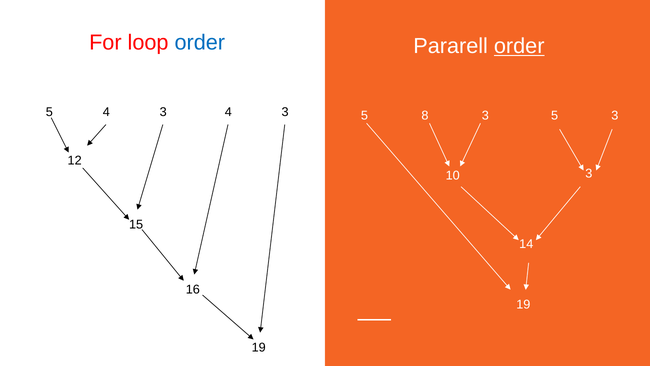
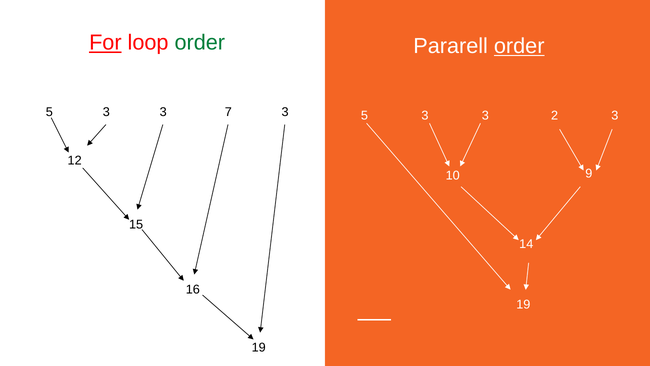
For underline: none -> present (105, 43)
order colour: blue -> green (200, 43)
4: 4 -> 3 (106, 112)
3 4: 4 -> 7 (228, 112)
8: 8 -> 3 (425, 115)
3 5: 5 -> 2 (555, 115)
10 3: 3 -> 9 (589, 174)
